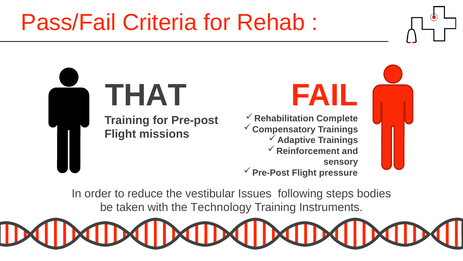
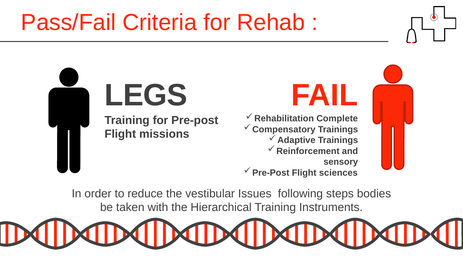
THAT: THAT -> LEGS (146, 95)
pressure: pressure -> sciences (338, 172)
Technology: Technology -> Hierarchical (221, 207)
